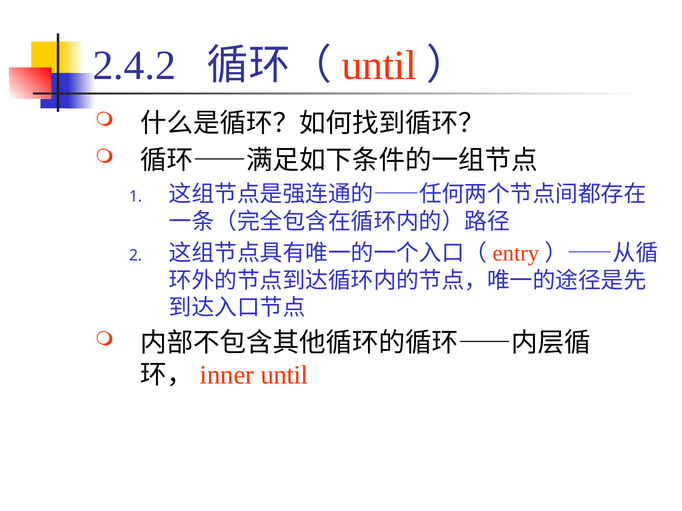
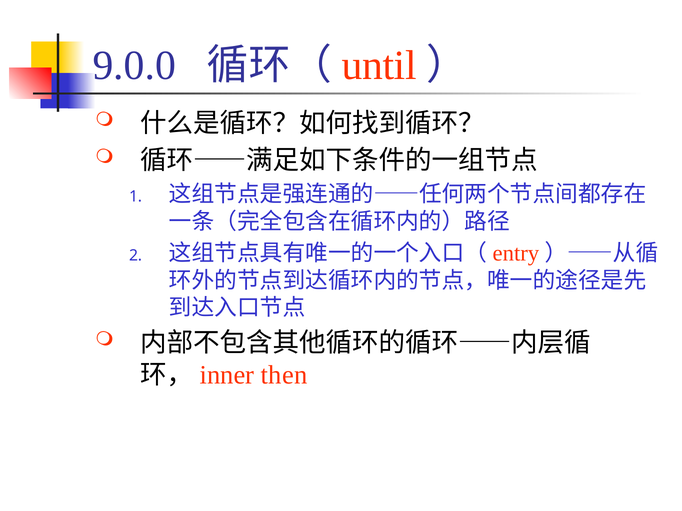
2.4.2: 2.4.2 -> 9.0.0 (134, 65)
until: until -> then (284, 375)
